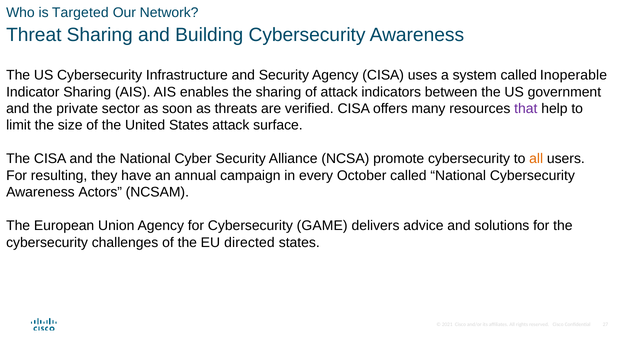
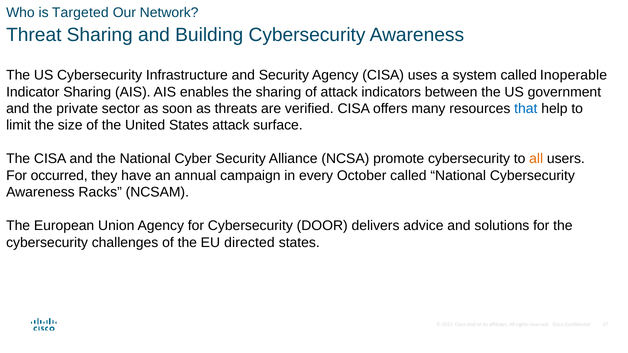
that colour: purple -> blue (526, 109)
resulting: resulting -> occurred (59, 176)
Actors: Actors -> Racks (100, 192)
GAME: GAME -> DOOR (322, 226)
